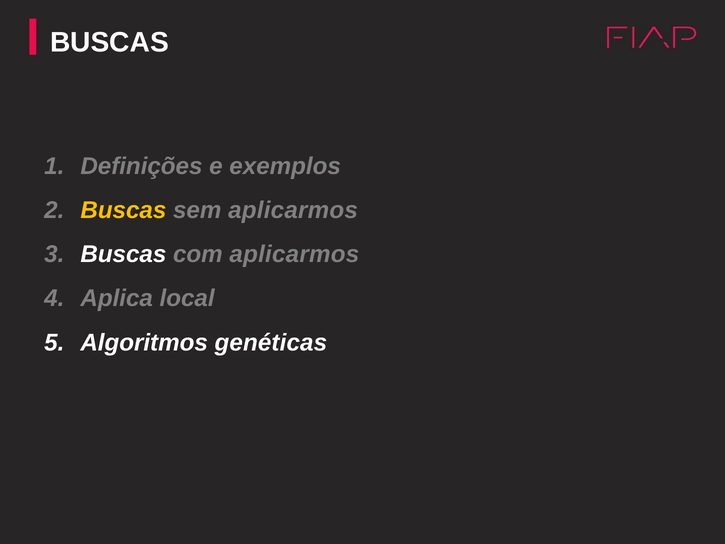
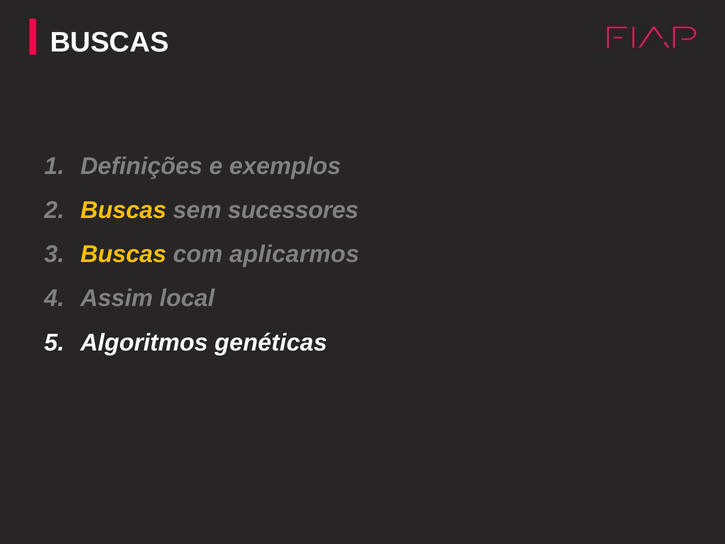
sem aplicarmos: aplicarmos -> sucessores (293, 210)
Buscas colour: white -> yellow (123, 254)
Aplica: Aplica -> Assim (117, 298)
